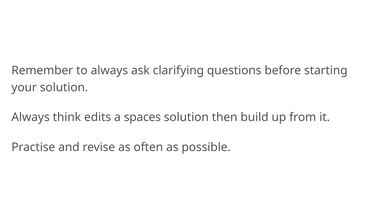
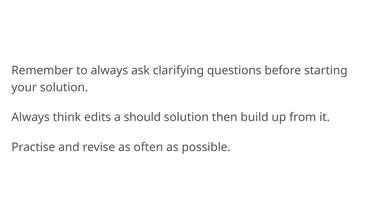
spaces: spaces -> should (142, 117)
